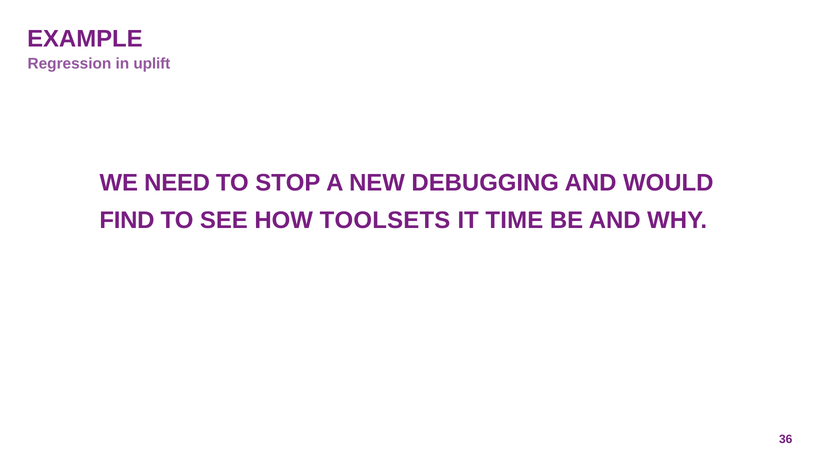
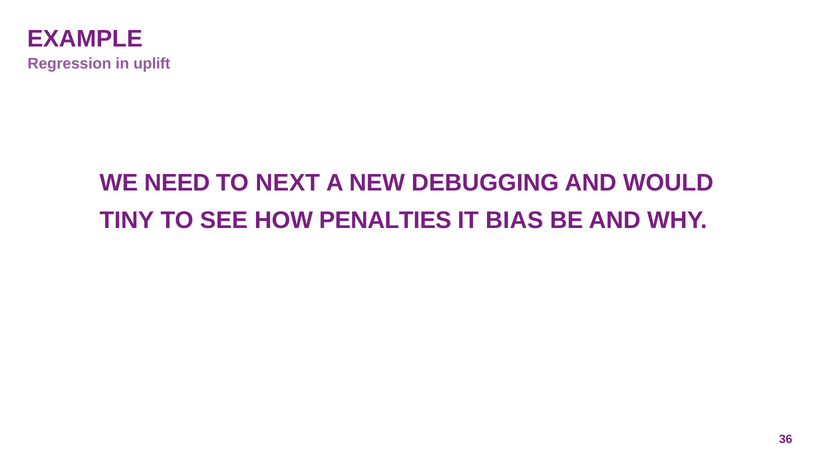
STOP: STOP -> NEXT (288, 183)
FIND: FIND -> TINY (127, 220)
TOOLSETS: TOOLSETS -> PENALTIES (385, 220)
TIME: TIME -> BIAS (514, 220)
